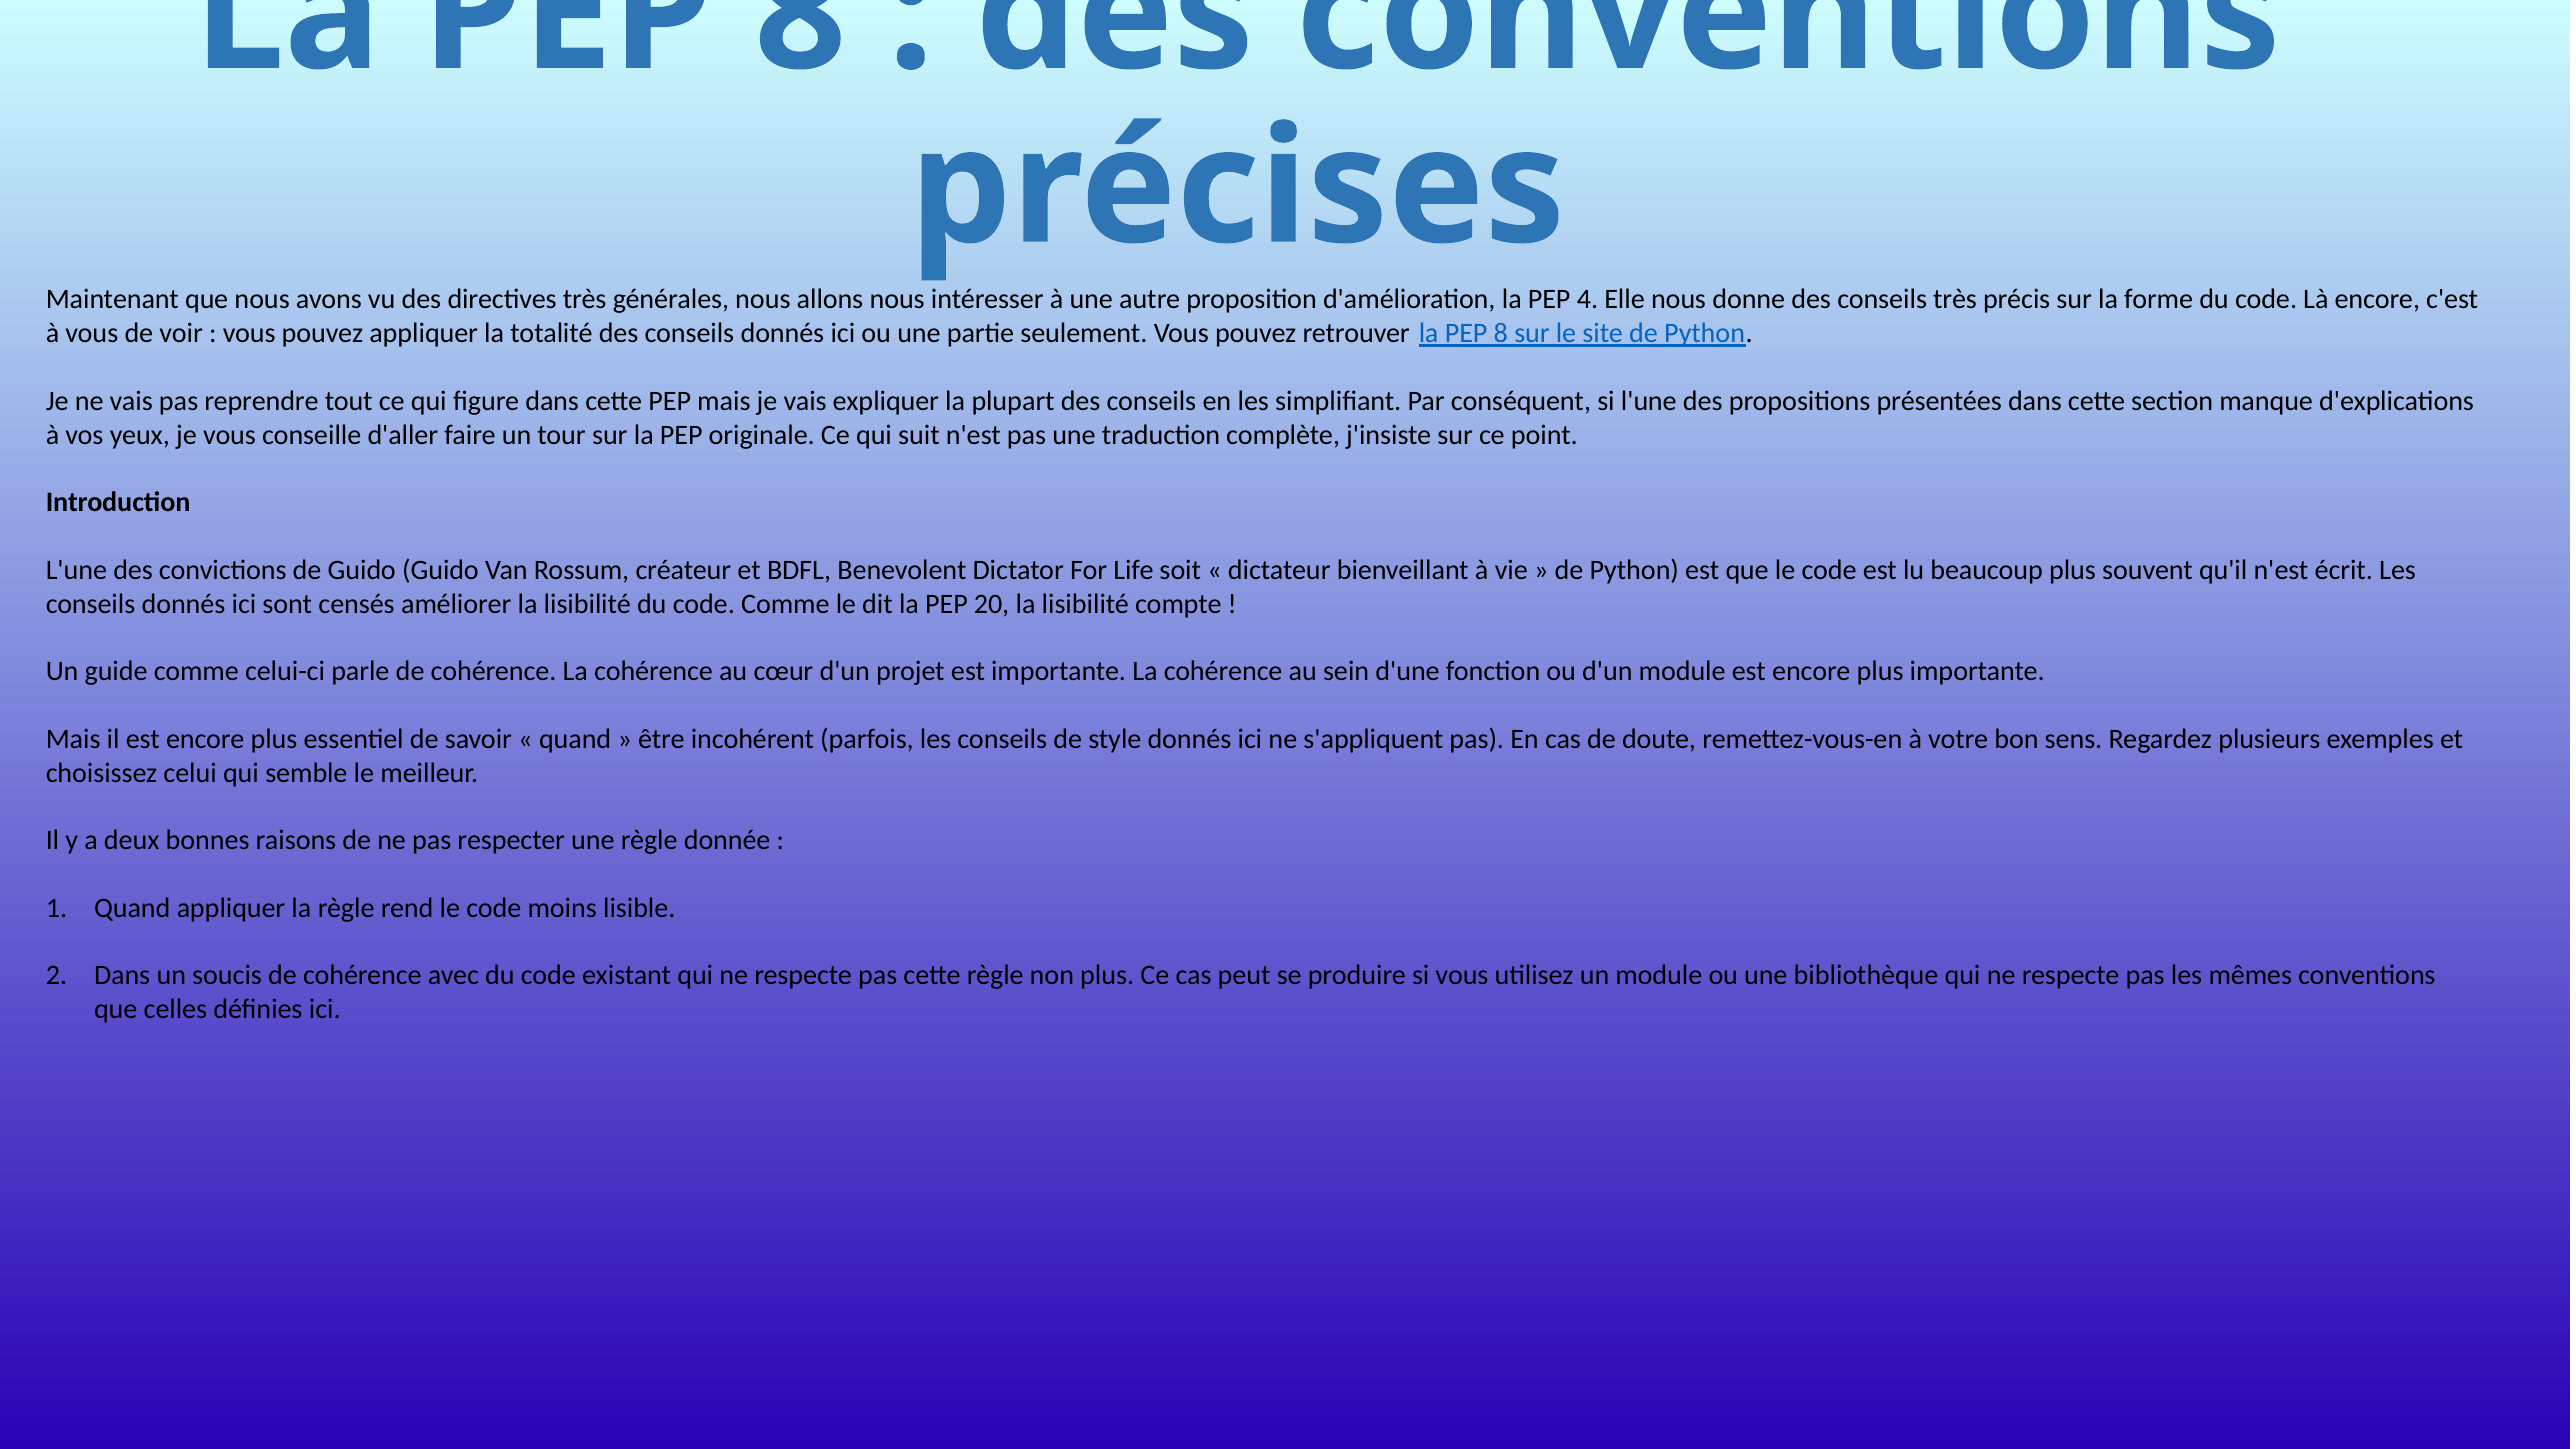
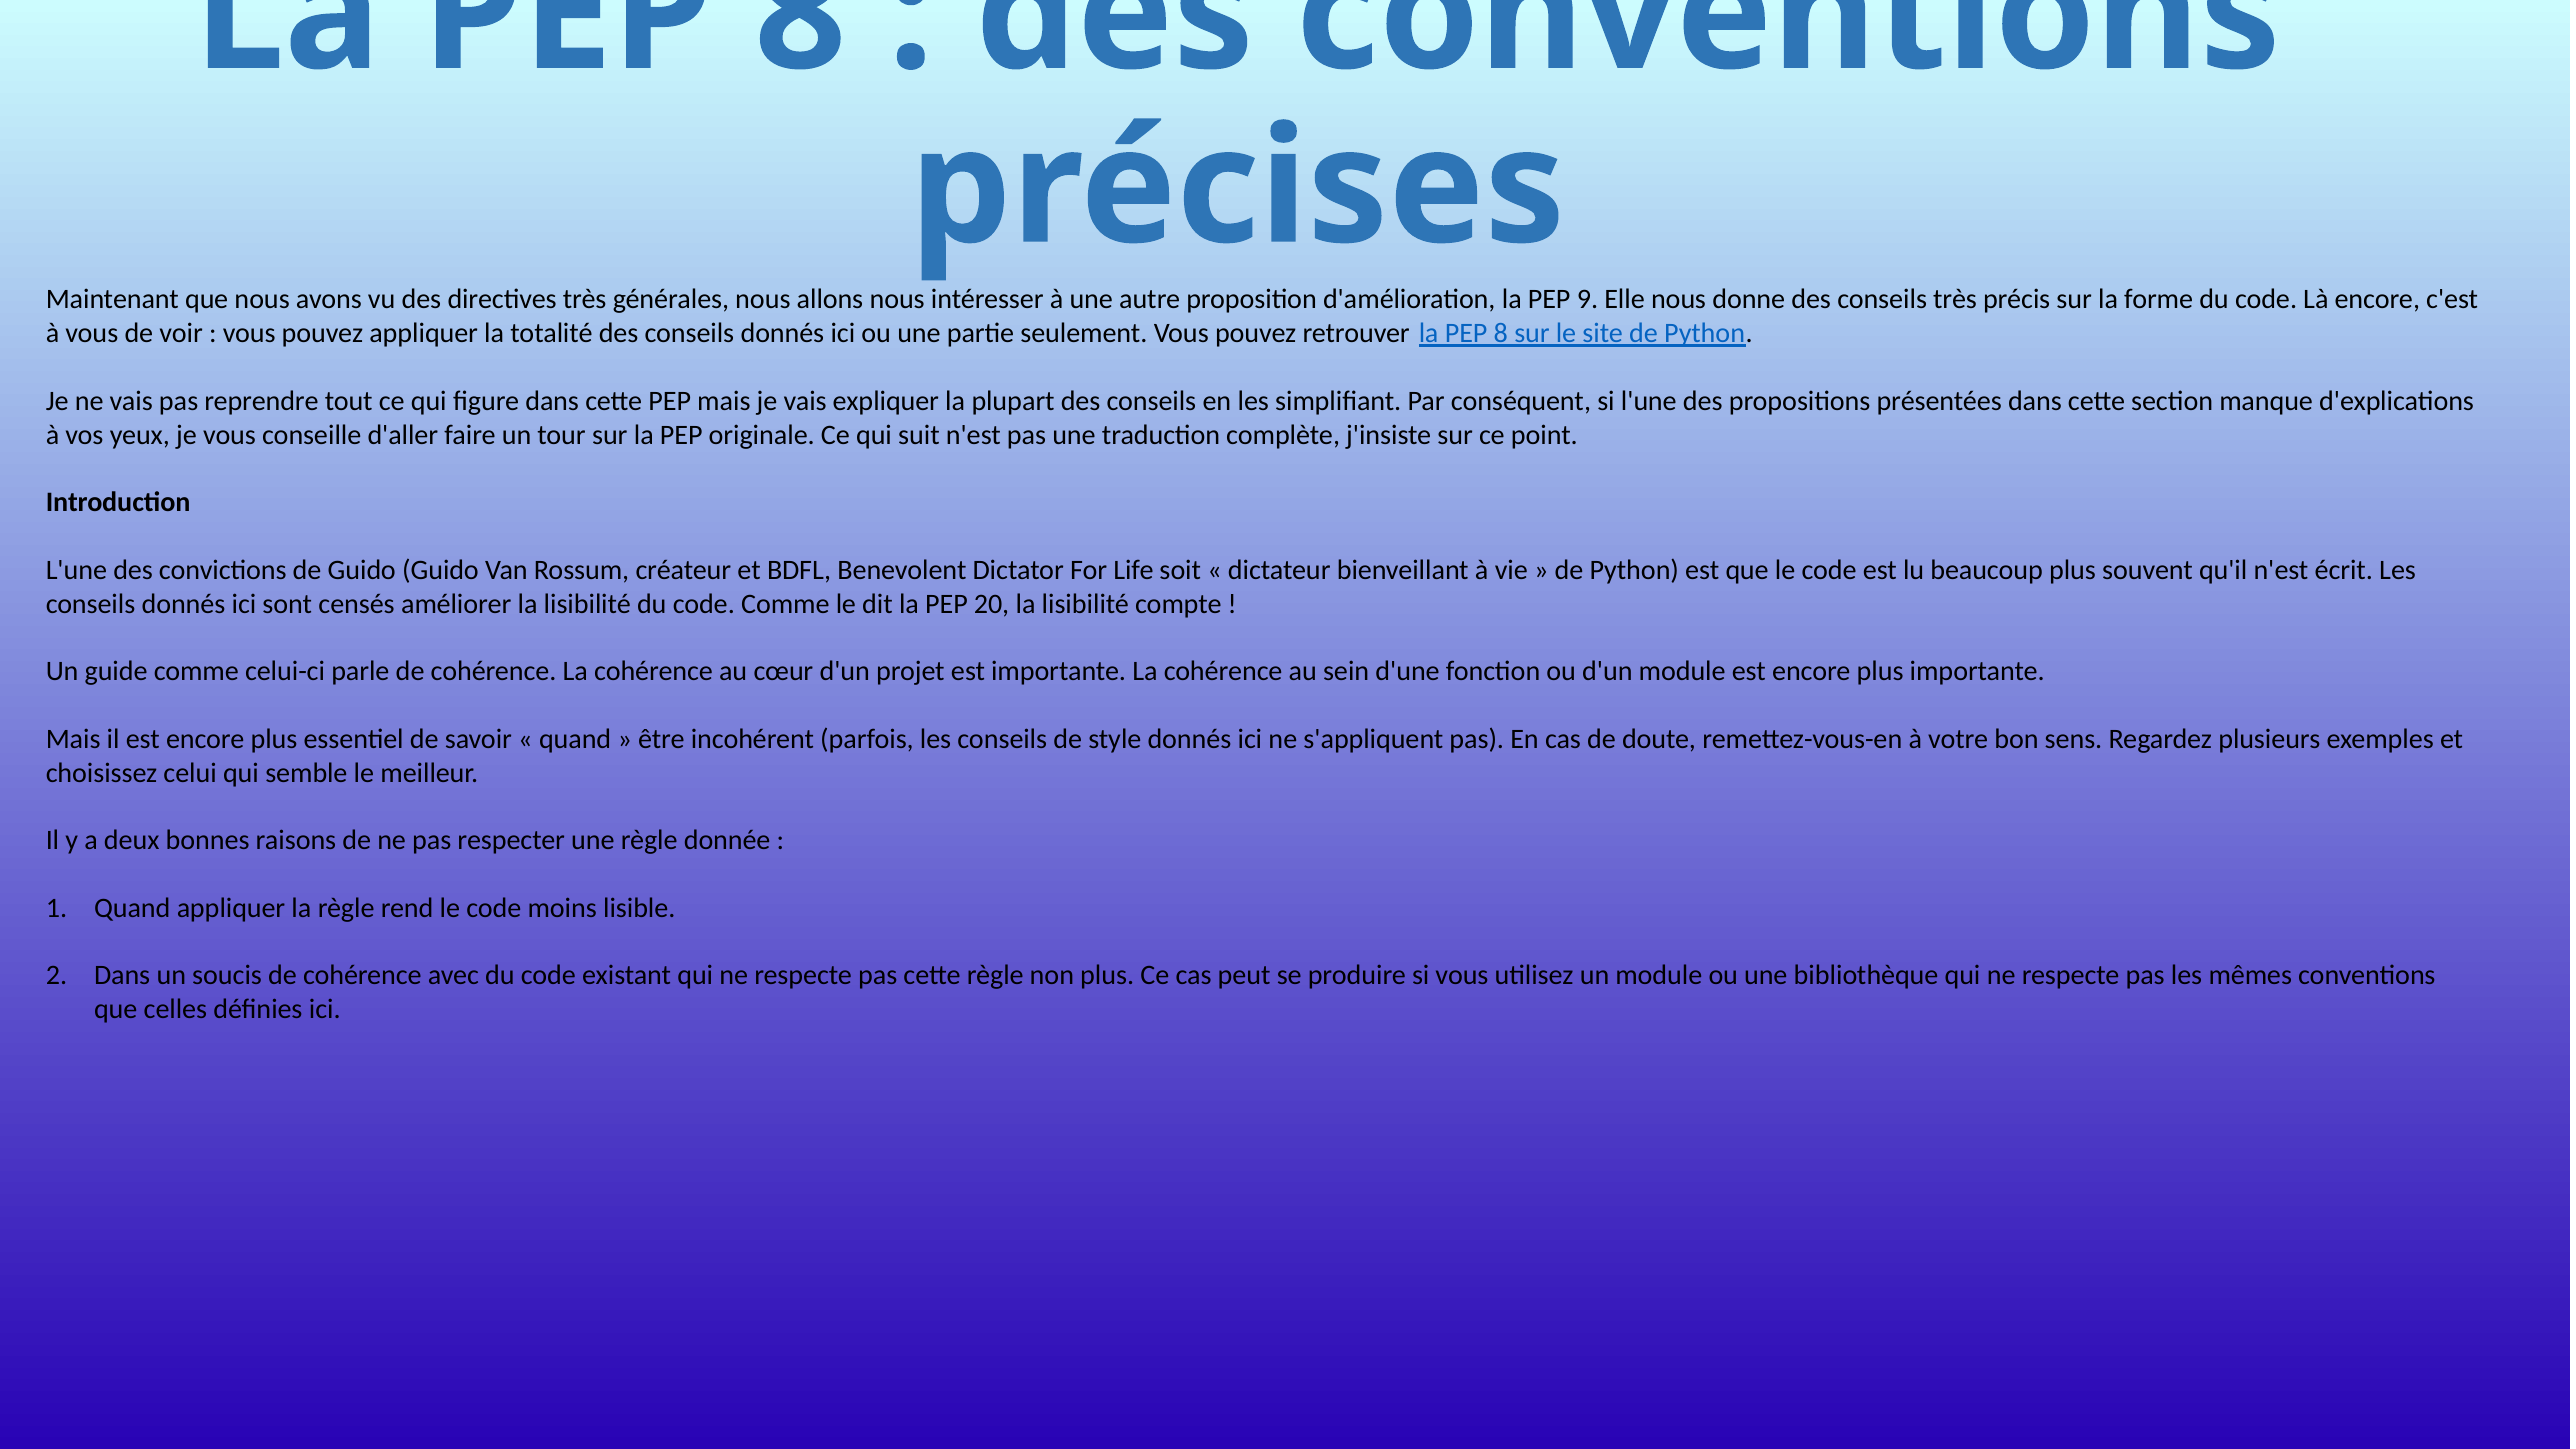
4: 4 -> 9 (1587, 300)
